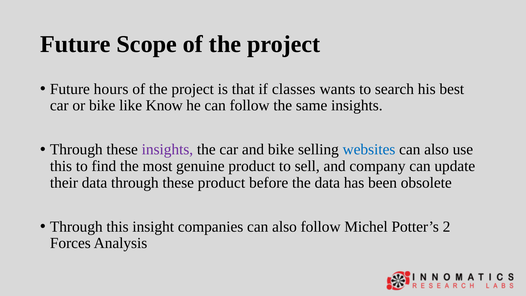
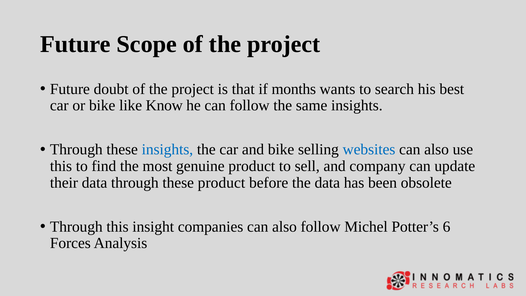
hours: hours -> doubt (111, 89)
classes: classes -> months (294, 89)
insights colour: purple -> blue (167, 149)
2: 2 -> 6 (447, 227)
